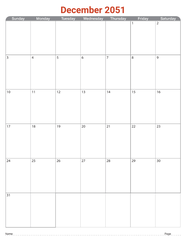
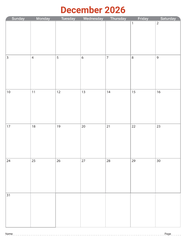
2051: 2051 -> 2026 (115, 10)
